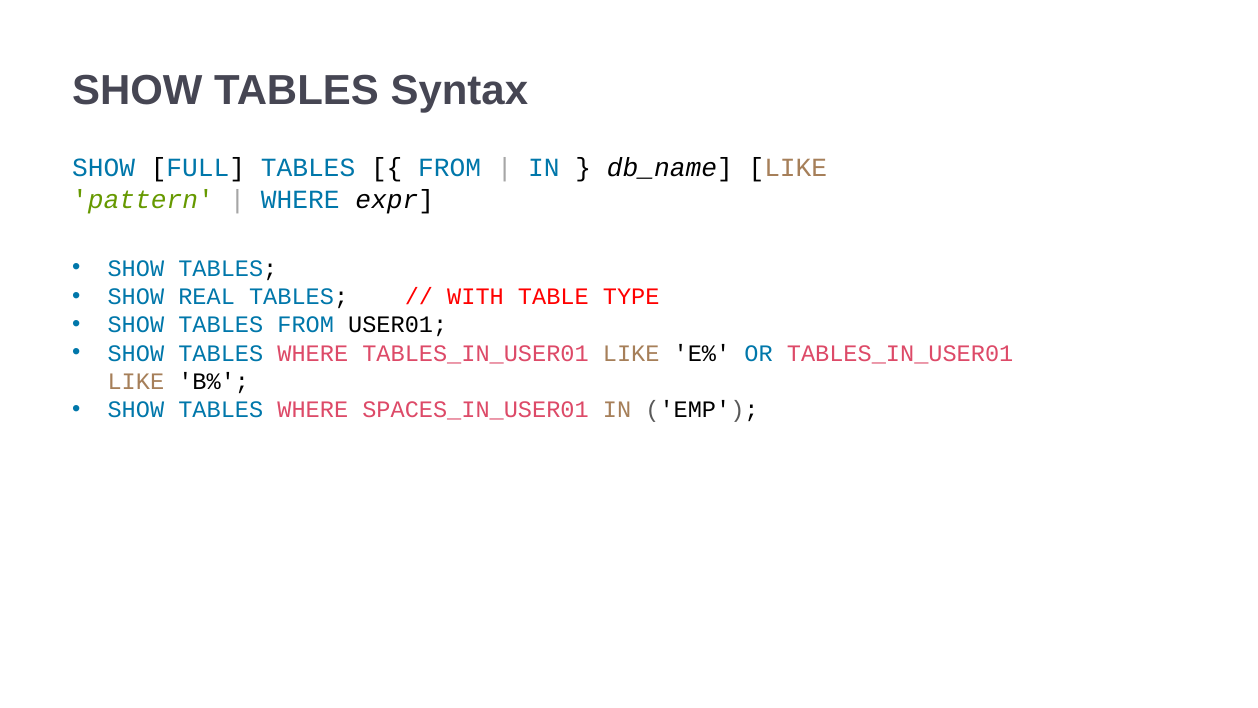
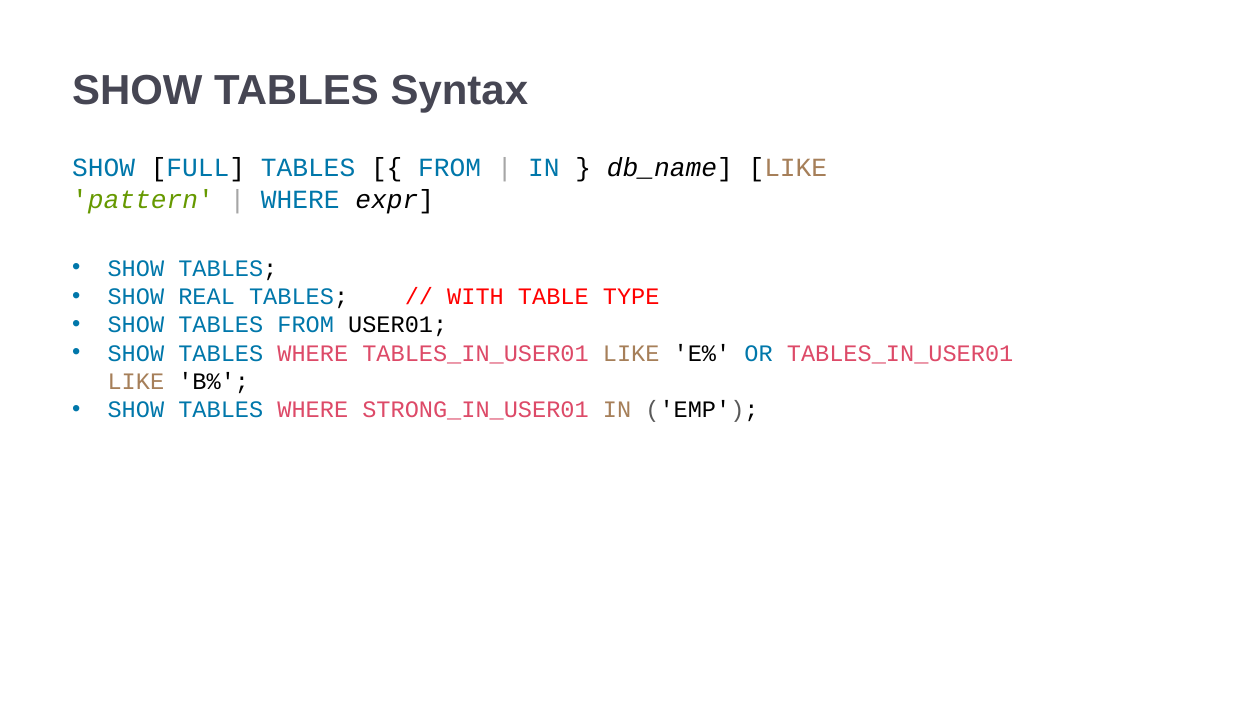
SPACES_IN_USER01: SPACES_IN_USER01 -> STRONG_IN_USER01 (476, 410)
